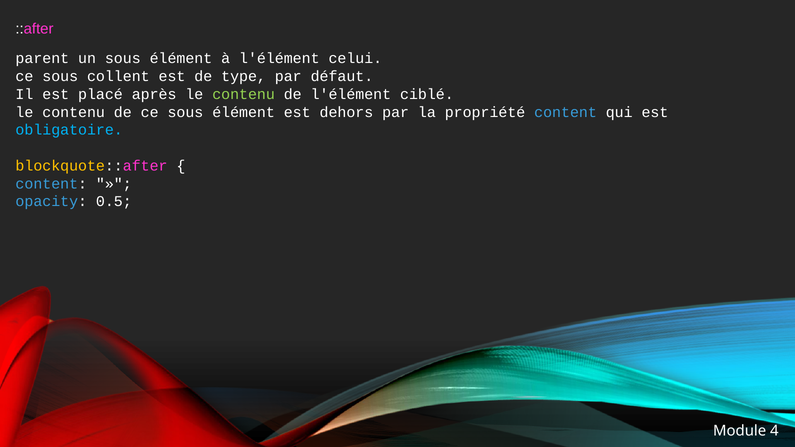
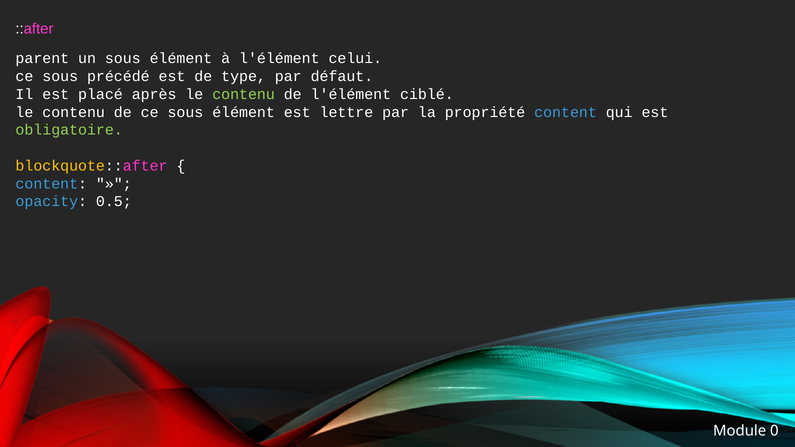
collent: collent -> précédé (118, 76)
dehors: dehors -> lettre (346, 112)
obligatoire colour: light blue -> light green (69, 130)
4: 4 -> 0 (774, 431)
